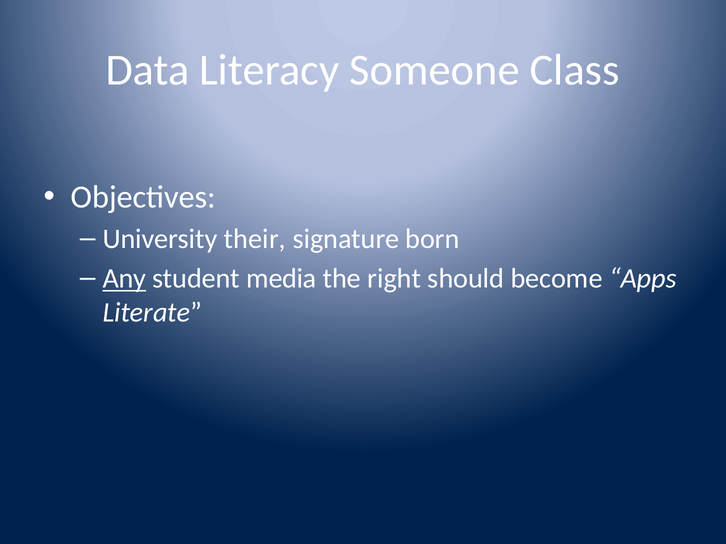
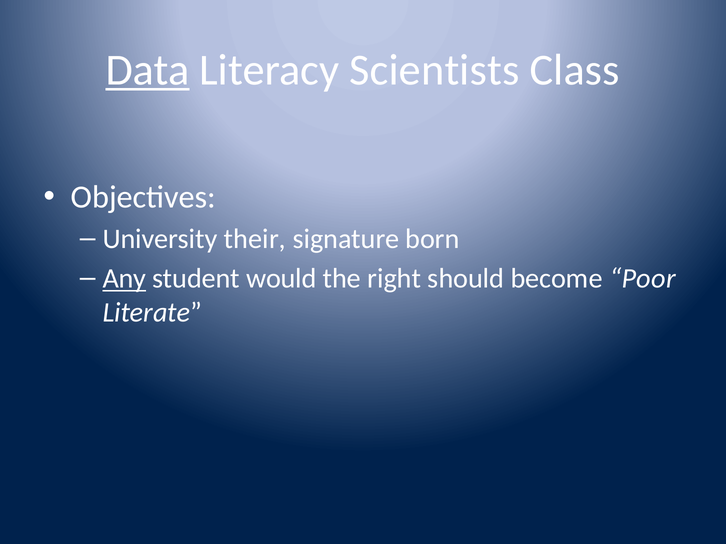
Data underline: none -> present (148, 70)
Someone: Someone -> Scientists (434, 70)
media: media -> would (281, 279)
Apps: Apps -> Poor (643, 279)
